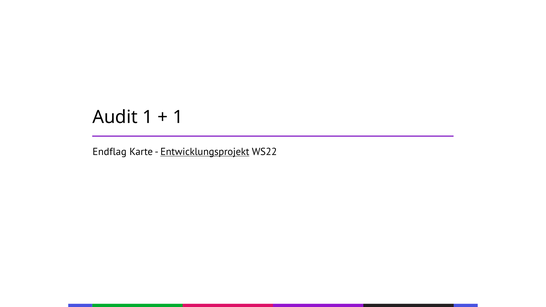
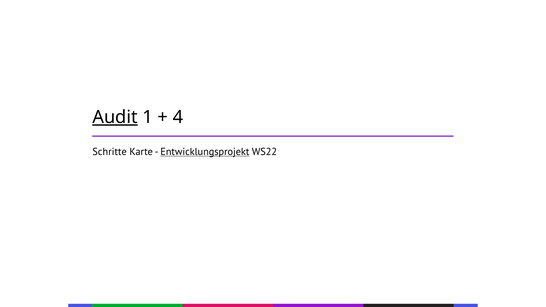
Audit underline: none -> present (115, 117)
1: 1 -> 4 (178, 117)
Endflag: Endflag -> Schritte (110, 152)
